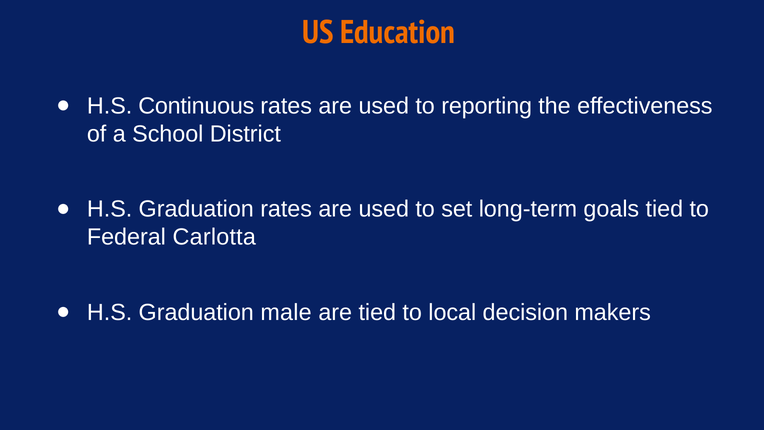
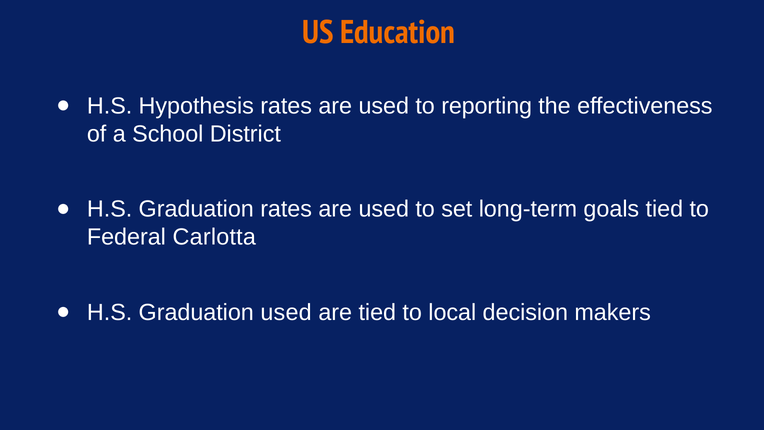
Continuous: Continuous -> Hypothesis (196, 106)
Graduation male: male -> used (286, 312)
